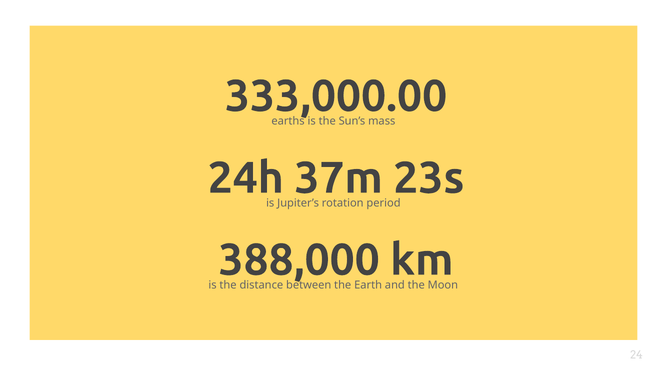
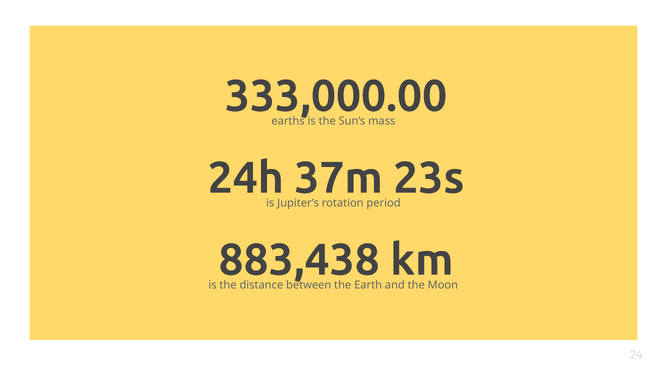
388,000: 388,000 -> 883,438 (299, 260)
